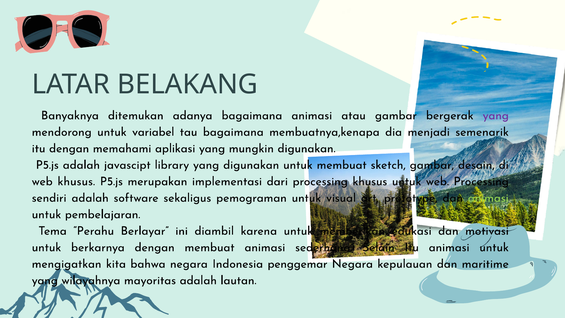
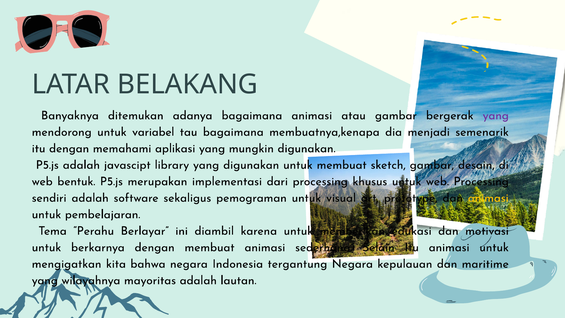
web khusus: khusus -> bentuk (76, 181)
animasi colour: light green -> yellow (488, 198)
penggemar: penggemar -> tergantung (297, 264)
